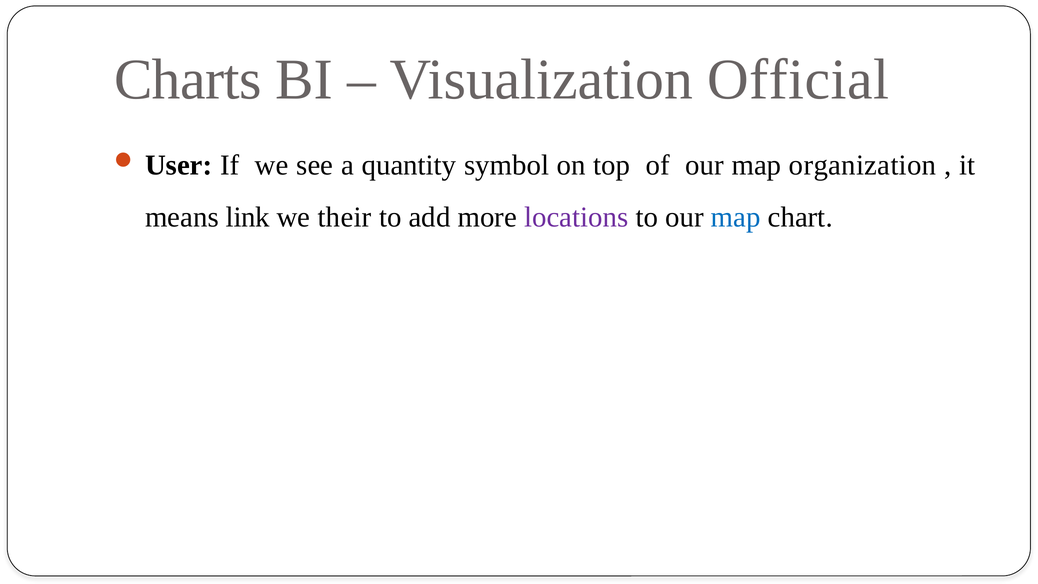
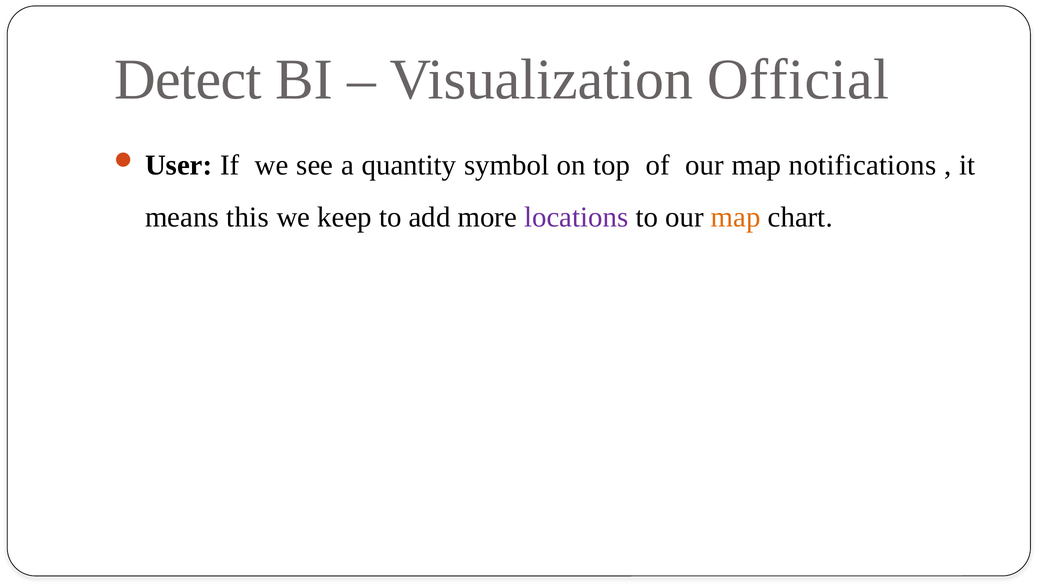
Charts: Charts -> Detect (188, 80)
organization: organization -> notifications (863, 165)
link: link -> this (248, 217)
their: their -> keep (345, 217)
map colour: blue -> orange (736, 217)
